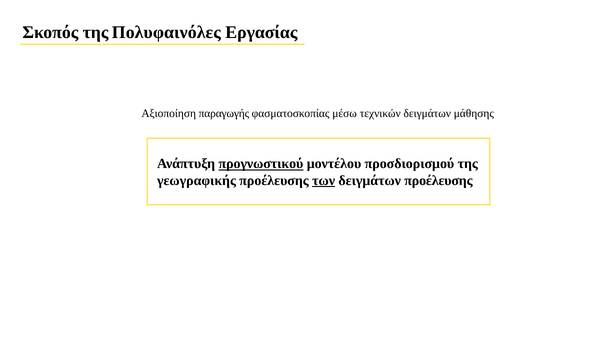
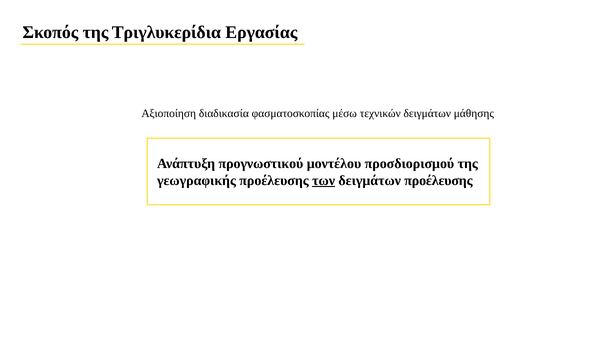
Πολυφαινόλες: Πολυφαινόλες -> Τριγλυκερίδια (166, 32)
παραγωγής: παραγωγής -> διαδικασία (224, 113)
προγνωστικού underline: present -> none (261, 164)
